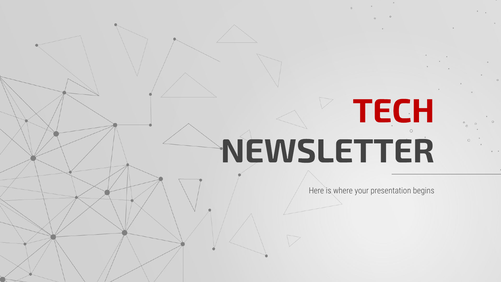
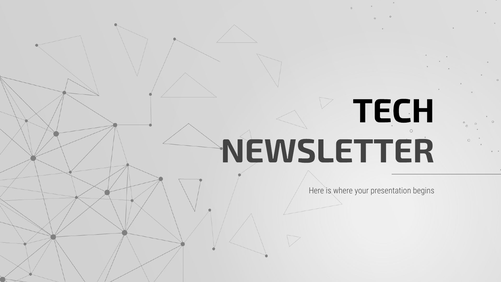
TECH colour: red -> black (394, 111)
